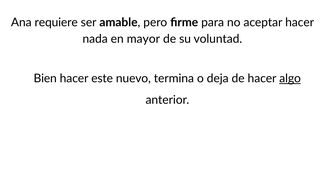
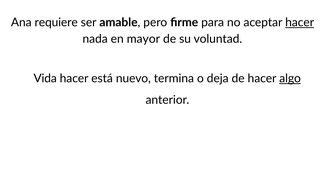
hacer underline: none -> present (300, 22)
Bien: Bien -> Vida (45, 78)
este: este -> está (102, 78)
